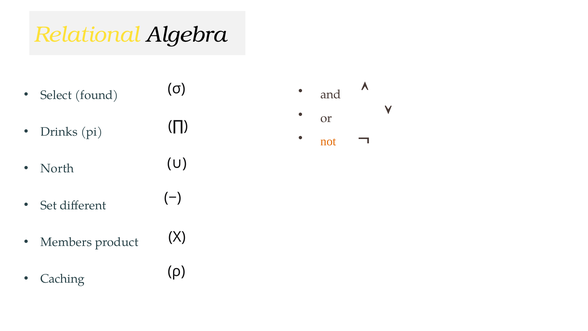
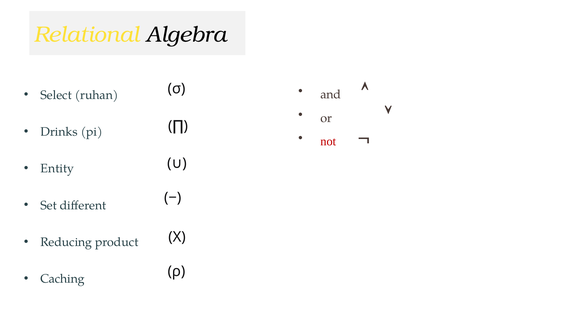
found: found -> ruhan (97, 95)
not colour: orange -> red (328, 141)
North: North -> Entity (57, 168)
Members: Members -> Reducing (66, 242)
